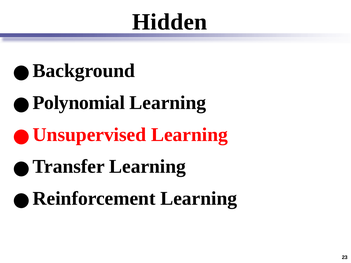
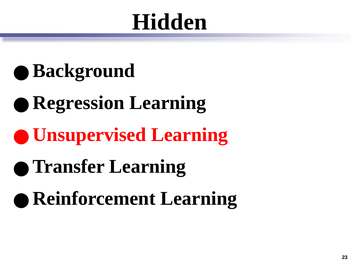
Polynomial: Polynomial -> Regression (79, 103)
